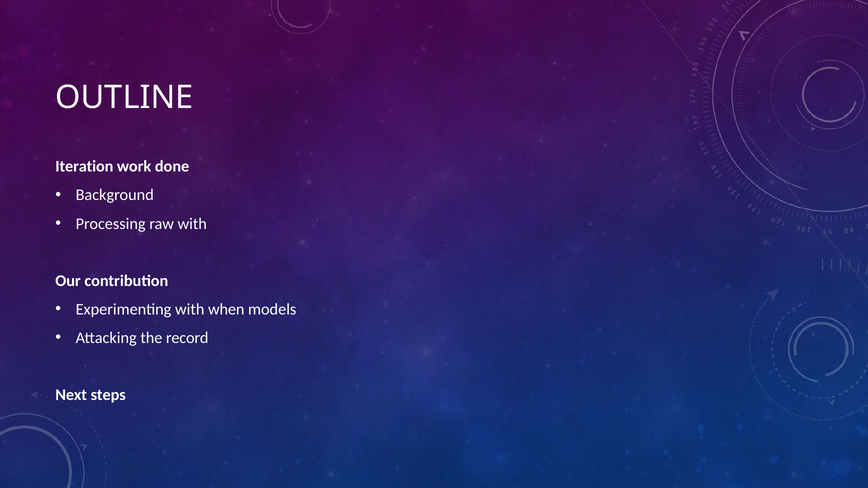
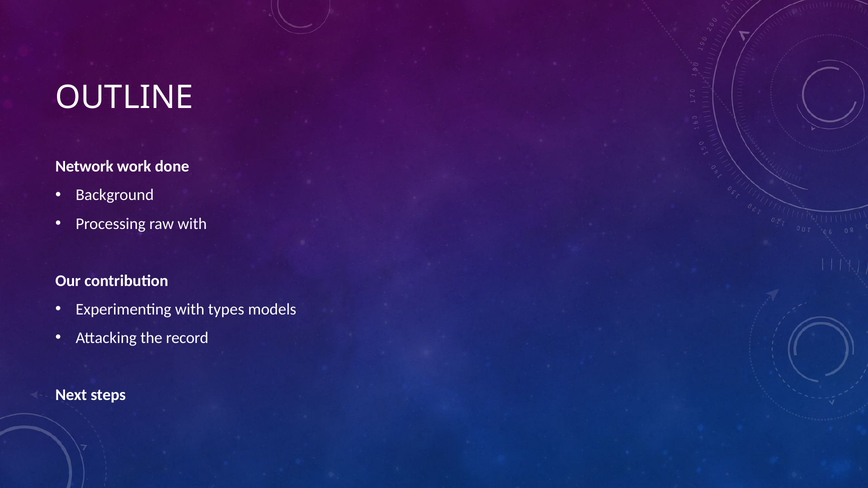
Iteration: Iteration -> Network (84, 167)
when: when -> types (226, 310)
